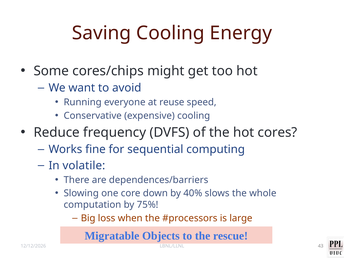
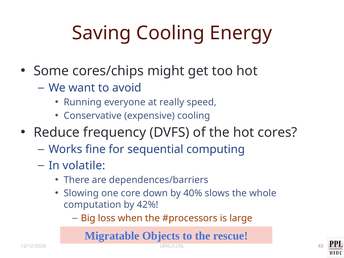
reuse: reuse -> really (172, 102)
75%: 75% -> 42% (148, 205)
